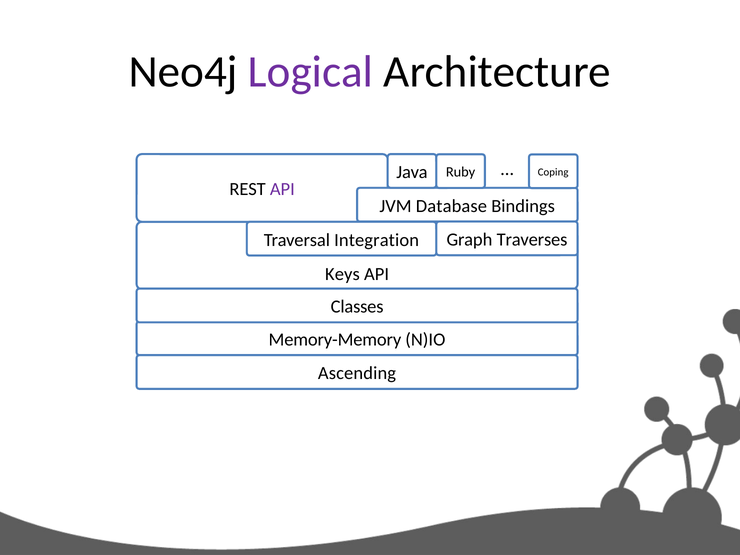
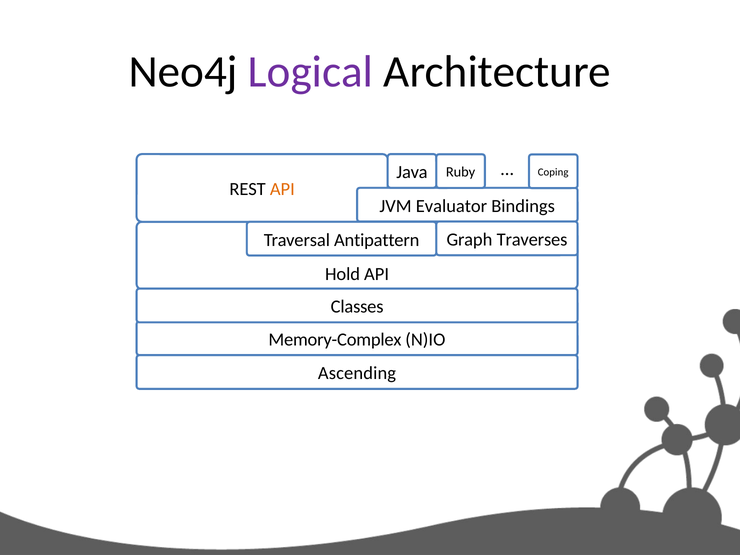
API colour: purple -> orange (282, 189)
Database: Database -> Evaluator (452, 206)
Integration: Integration -> Antipattern (377, 240)
Keys: Keys -> Hold (343, 274)
Memory-Memory: Memory-Memory -> Memory-Complex (335, 340)
